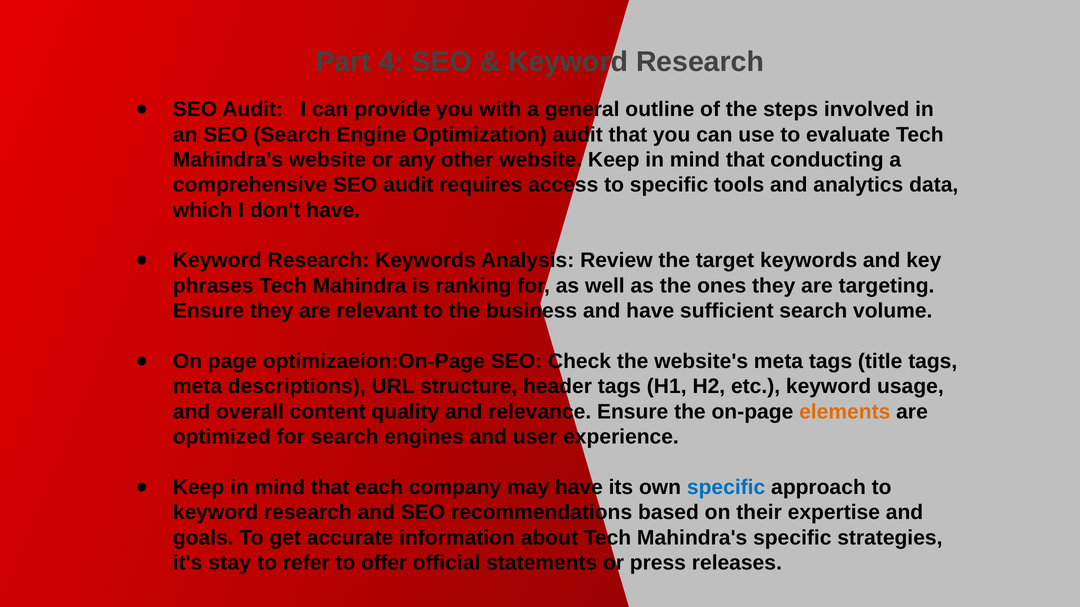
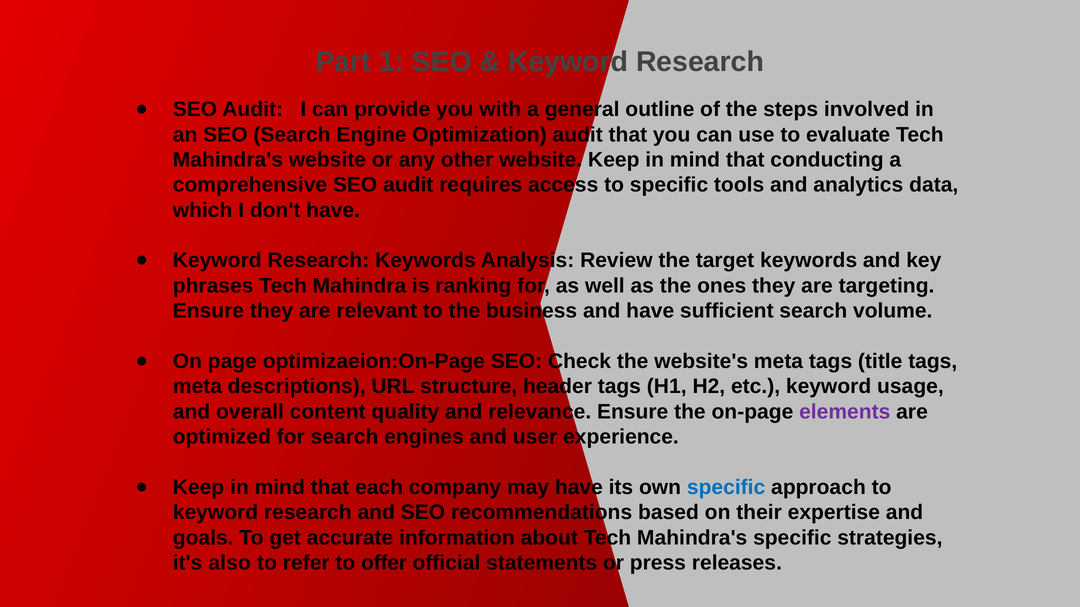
4: 4 -> 1 (391, 62)
elements colour: orange -> purple (845, 412)
stay: stay -> also (230, 563)
